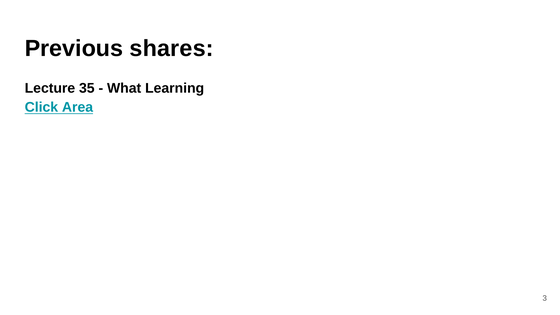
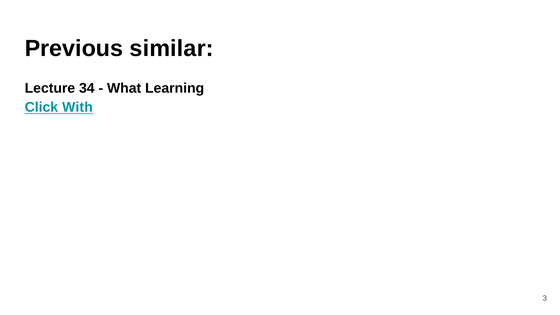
shares: shares -> similar (172, 48)
35: 35 -> 34 (87, 88)
Area: Area -> With (77, 107)
